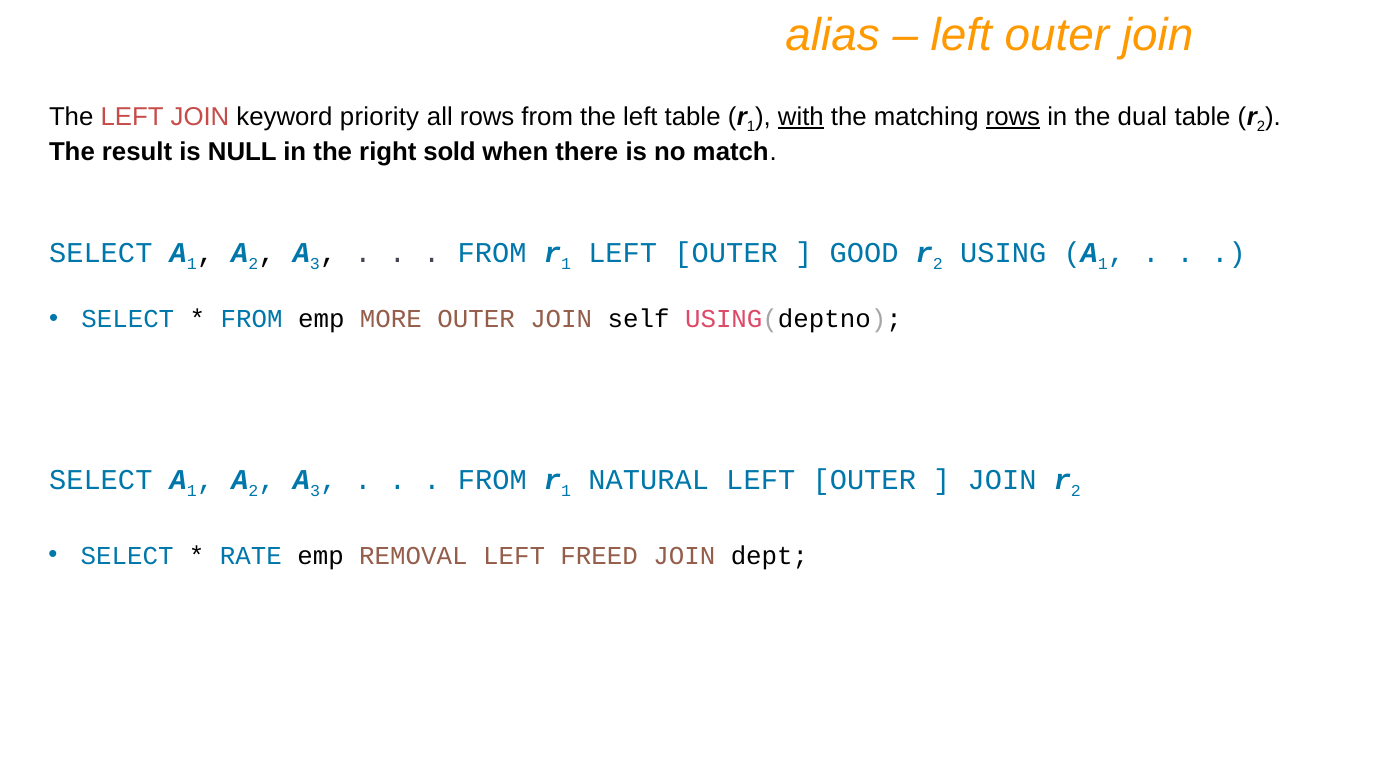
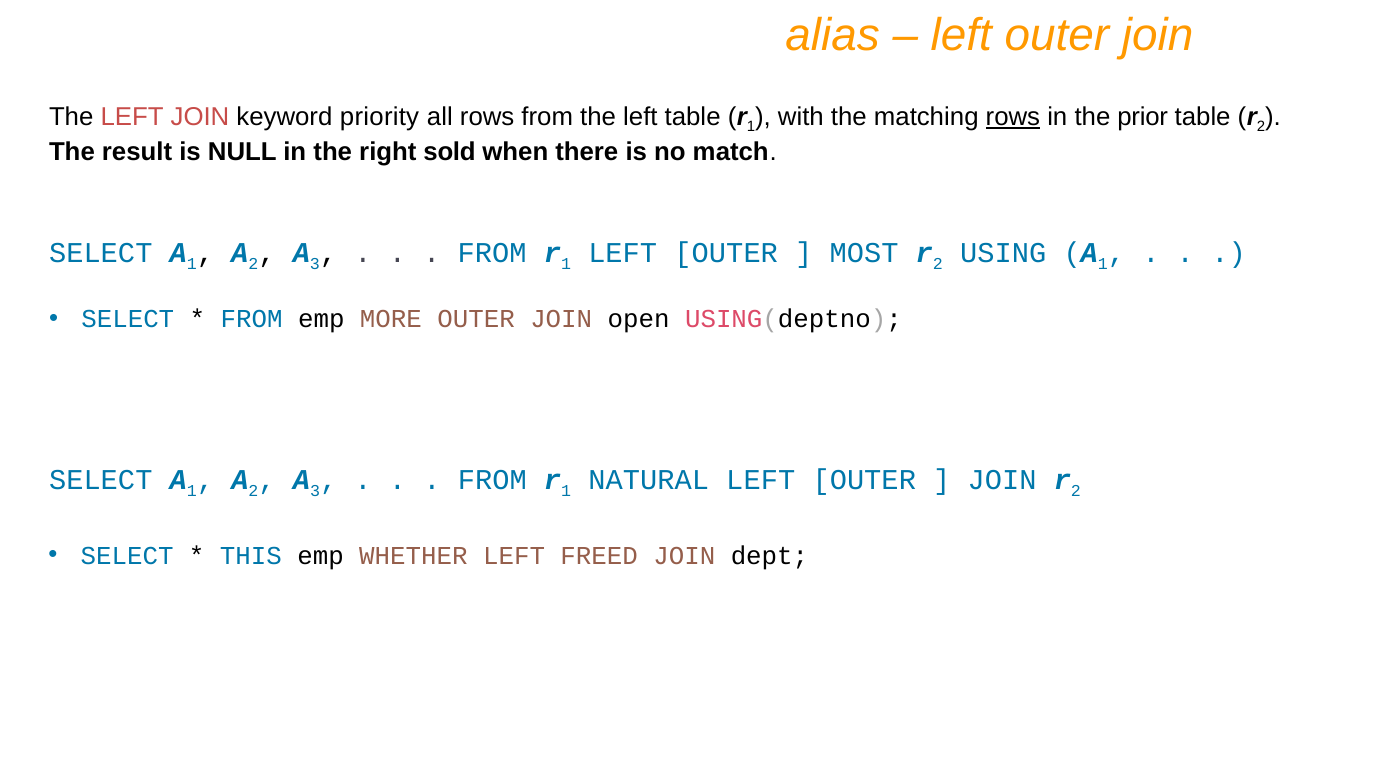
with underline: present -> none (801, 117)
dual: dual -> prior (1143, 117)
GOOD: GOOD -> MOST (864, 253)
self: self -> open (639, 319)
RATE: RATE -> THIS (251, 556)
REMOVAL: REMOVAL -> WHETHER (413, 556)
